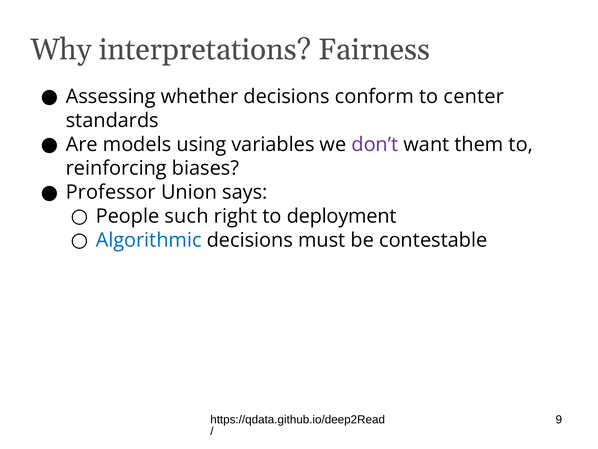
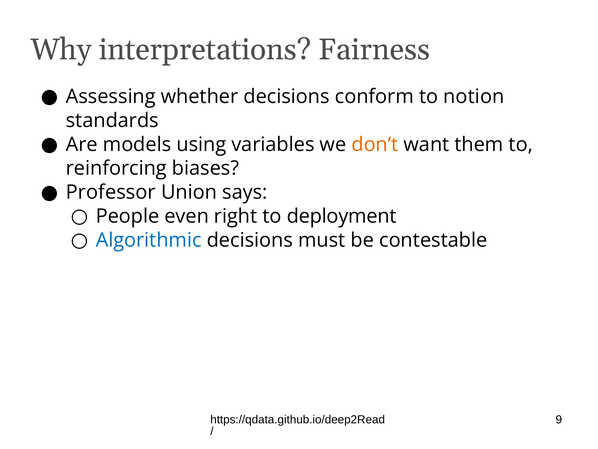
center: center -> notion (474, 96)
don’t colour: purple -> orange (375, 144)
such: such -> even (187, 216)
